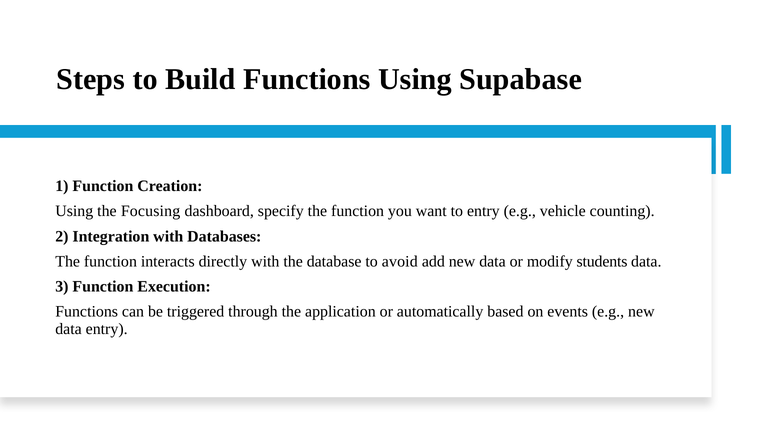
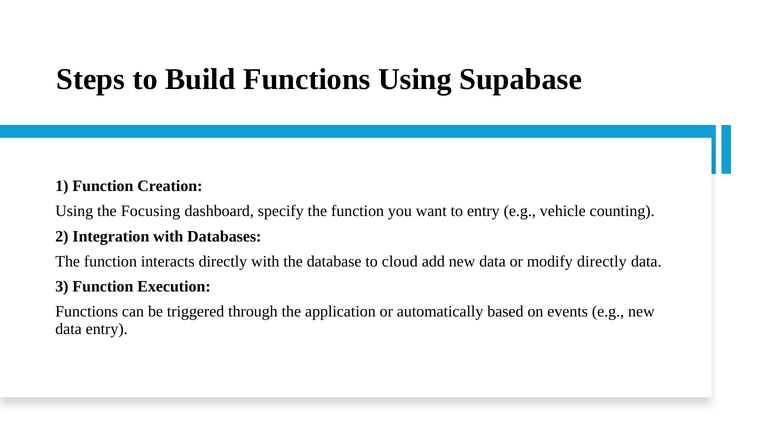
avoid: avoid -> cloud (400, 261)
modify students: students -> directly (602, 261)
